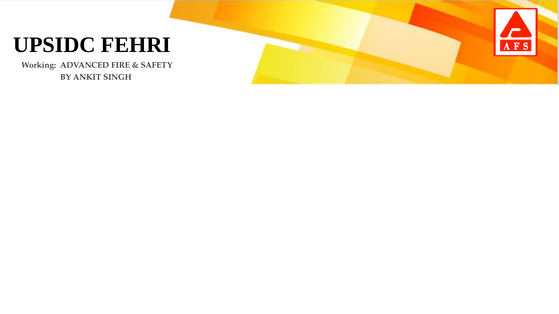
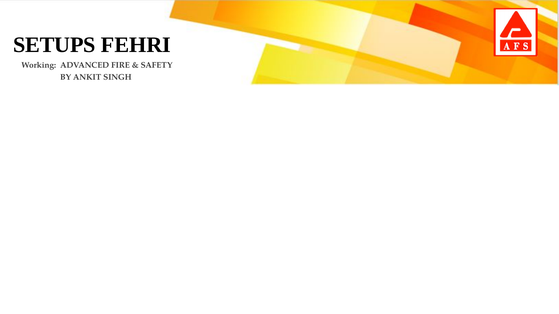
UPSIDC: UPSIDC -> SETUPS (54, 45)
